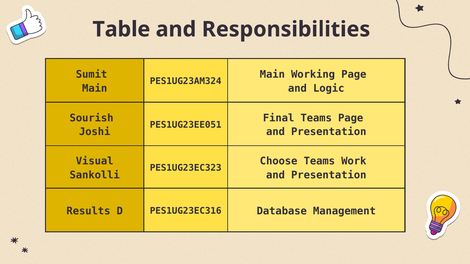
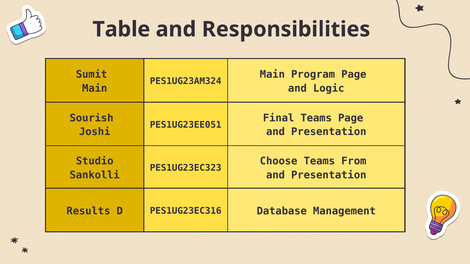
Working: Working -> Program (313, 75)
Visual: Visual -> Studio (95, 161)
Work: Work -> From (354, 161)
